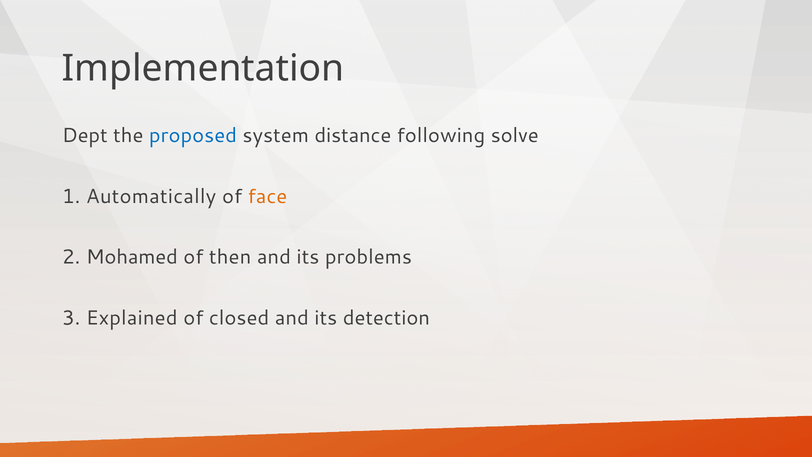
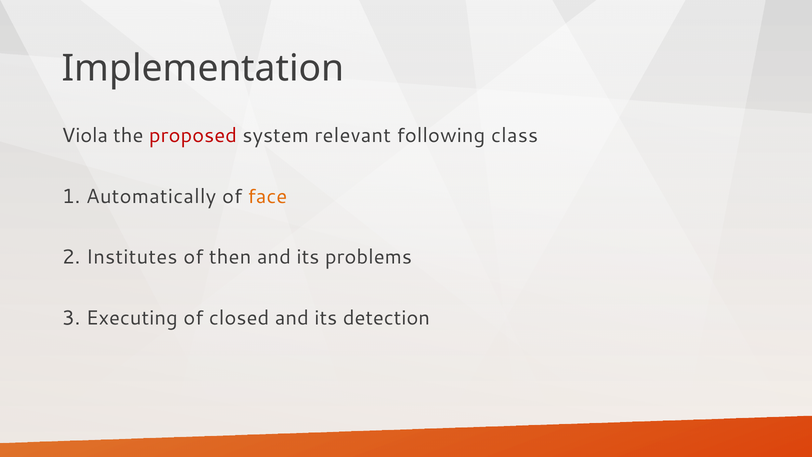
Dept: Dept -> Viola (85, 135)
proposed colour: blue -> red (193, 135)
distance: distance -> relevant (353, 135)
solve: solve -> class (515, 135)
Mohamed: Mohamed -> Institutes (132, 257)
Explained: Explained -> Executing (132, 318)
